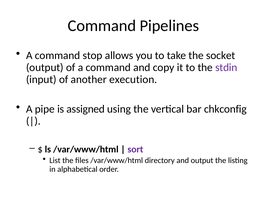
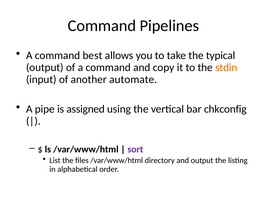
stop: stop -> best (93, 56)
socket: socket -> typical (221, 56)
stdin colour: purple -> orange (226, 68)
execution: execution -> automate (133, 80)
